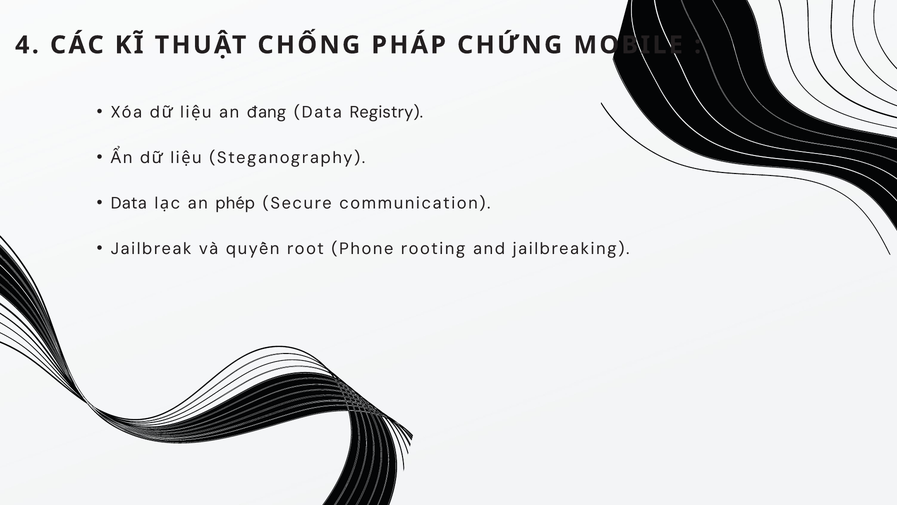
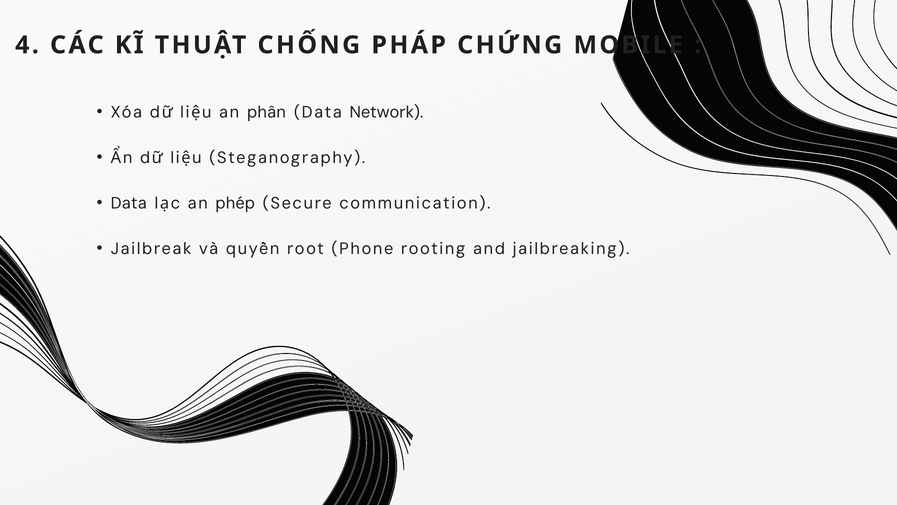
đang: đang -> phân (266, 112)
Registry: Registry -> Network (386, 112)
